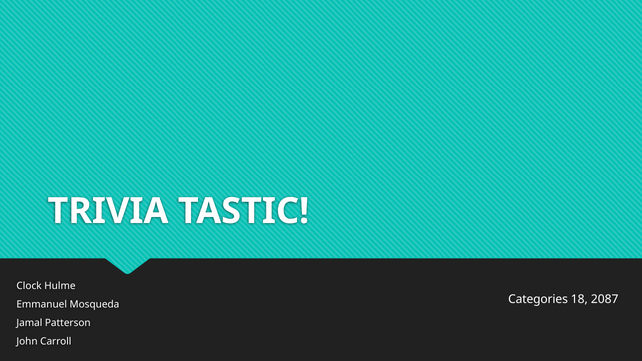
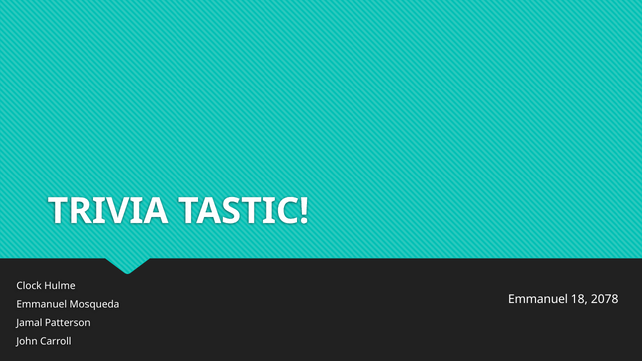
Categories: Categories -> Emmanuel (538, 299)
2087: 2087 -> 2078 (605, 299)
